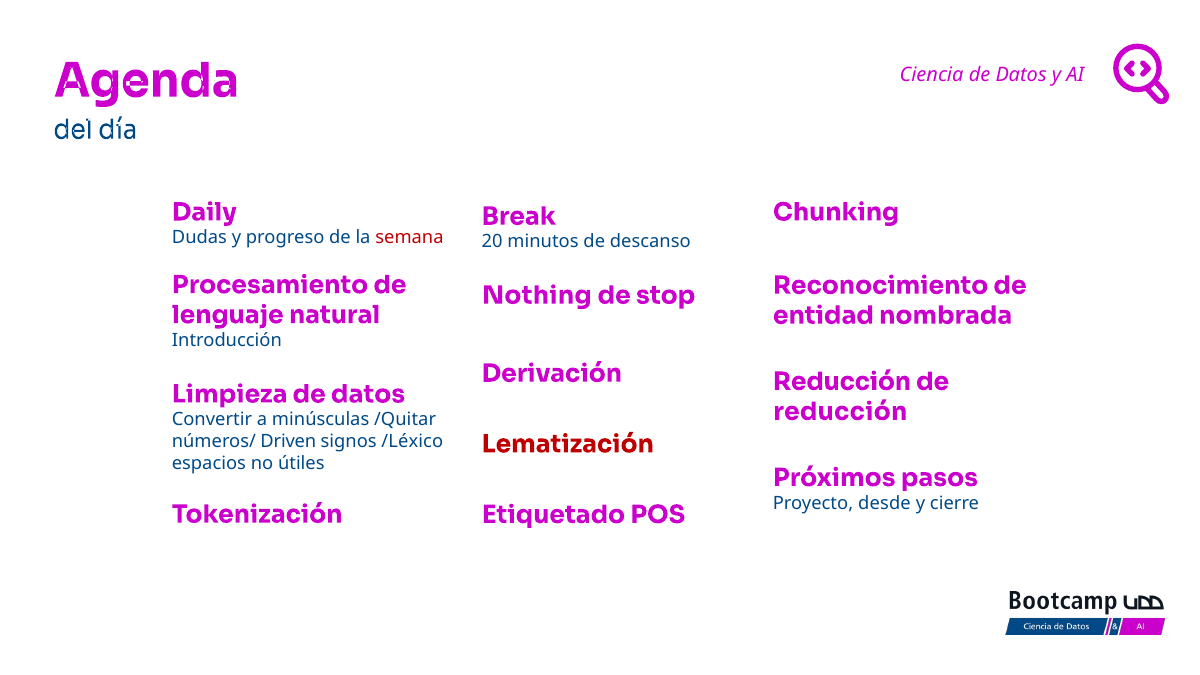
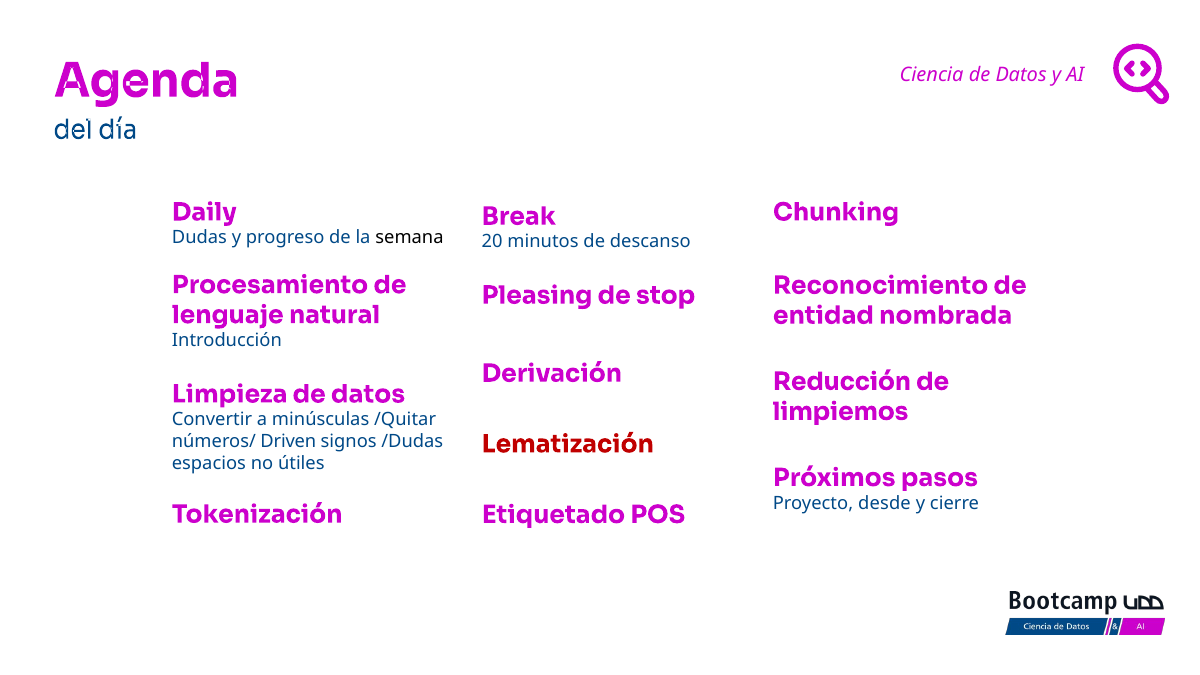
semana colour: red -> black (409, 238)
Nothing: Nothing -> Pleasing (537, 295)
reducción: reducción -> limpiemos (841, 412)
/Léxico: /Léxico -> /Dudas (412, 442)
